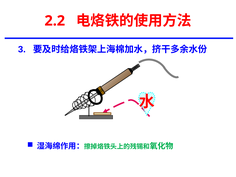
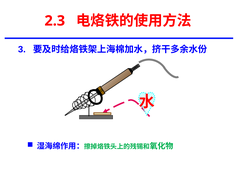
2.2: 2.2 -> 2.3 (55, 21)
